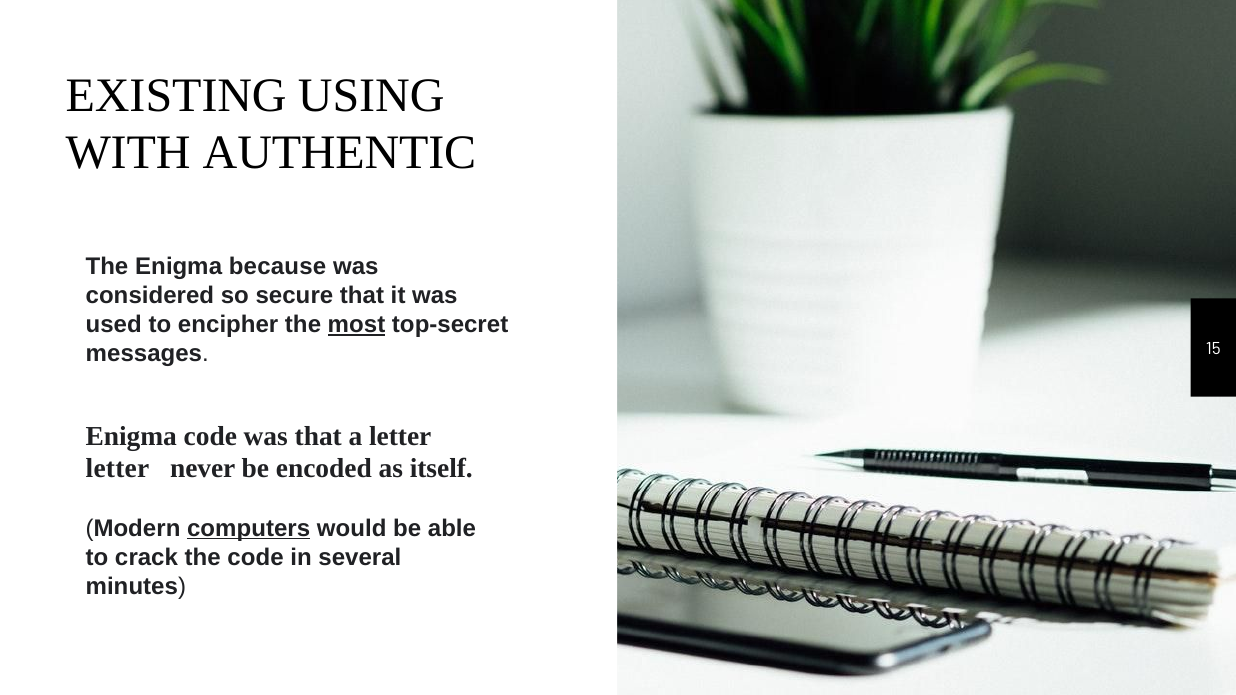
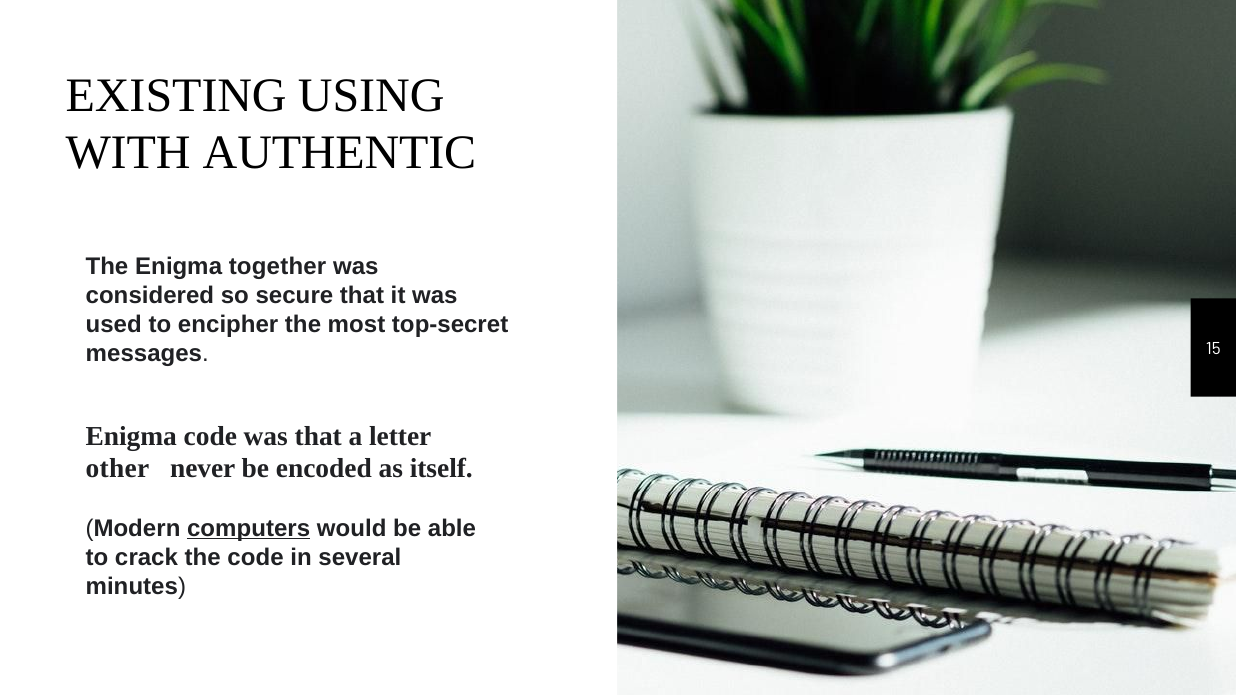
because: because -> together (278, 267)
most underline: present -> none (357, 325)
letter: letter -> other (118, 469)
